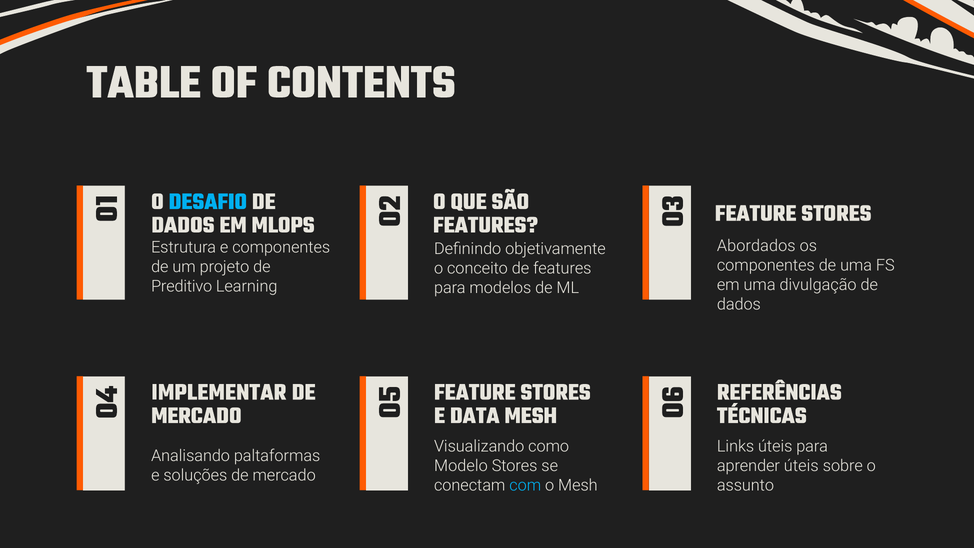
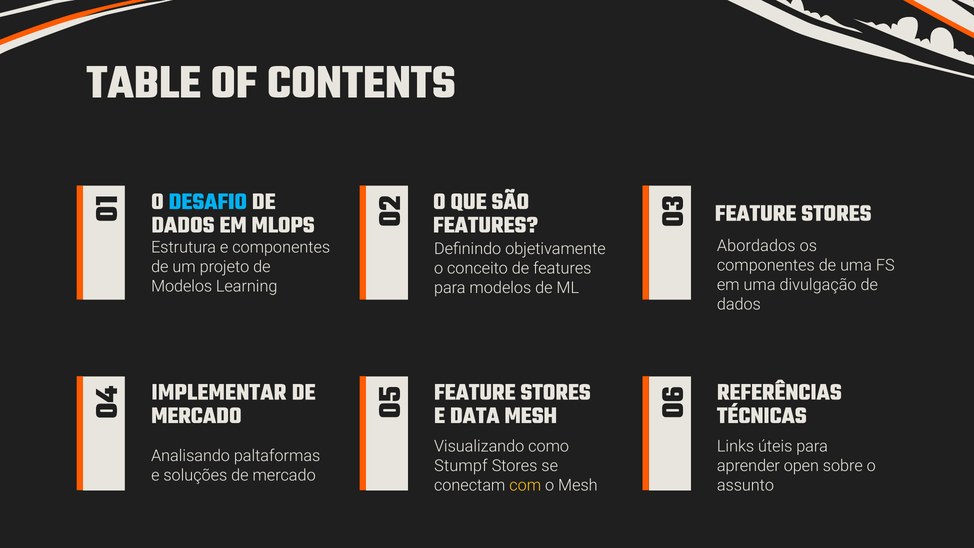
Preditivo: Preditivo -> Modelos (182, 286)
Modelo: Modelo -> Stumpf (461, 466)
aprender úteis: úteis -> open (801, 466)
com colour: light blue -> yellow (525, 485)
